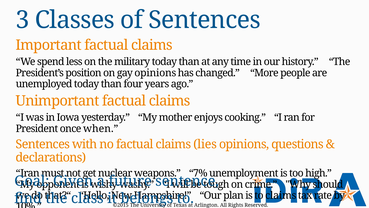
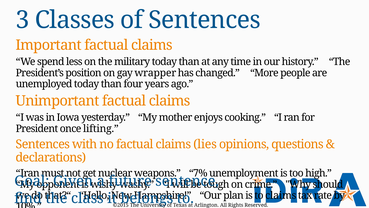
gay opinions: opinions -> wrapper (155, 73)
when: when -> lifting (101, 128)
